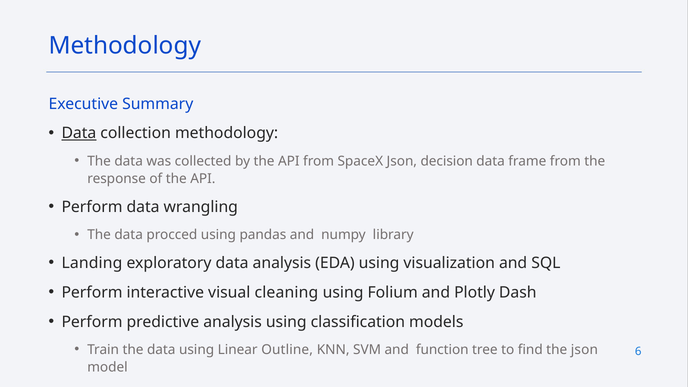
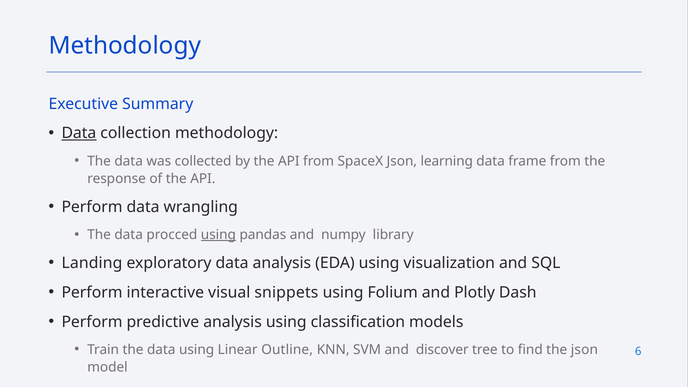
decision: decision -> learning (447, 161)
using underline: none -> present (218, 235)
cleaning: cleaning -> snippets (286, 293)
function: function -> discover (442, 350)
